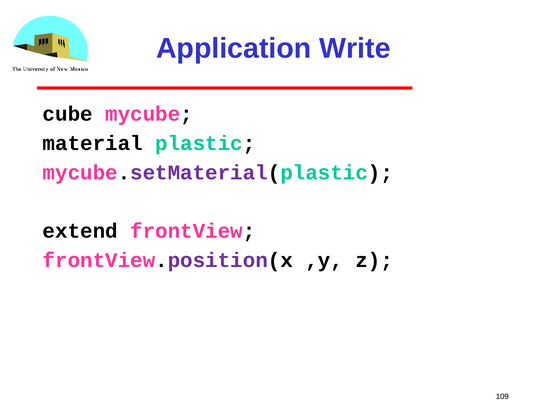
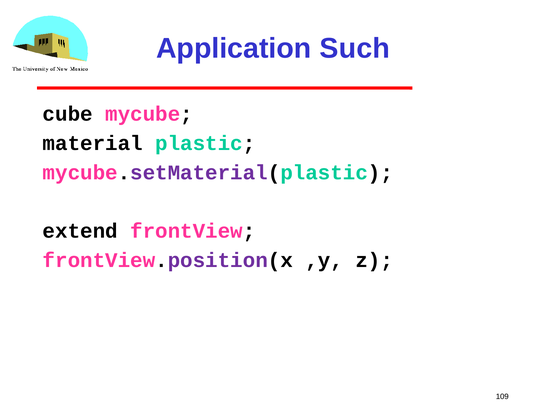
Write: Write -> Such (355, 48)
